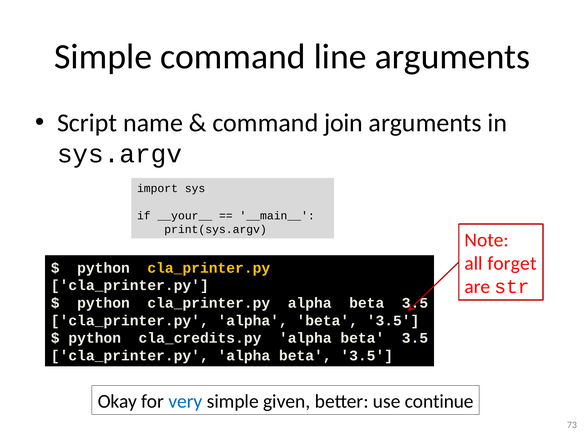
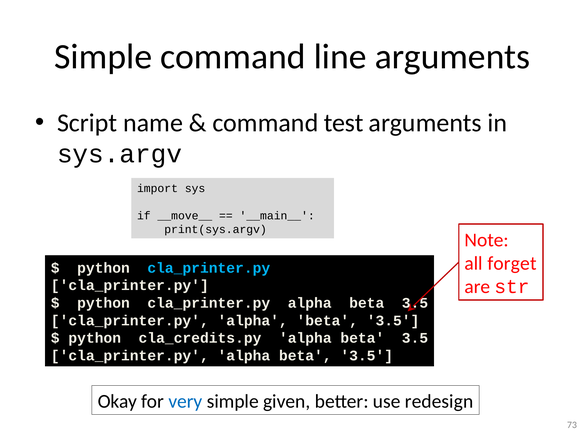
join: join -> test (344, 123)
__your__: __your__ -> __move__ (185, 216)
cla_printer.py colour: yellow -> light blue (209, 268)
continue: continue -> redesign (439, 401)
